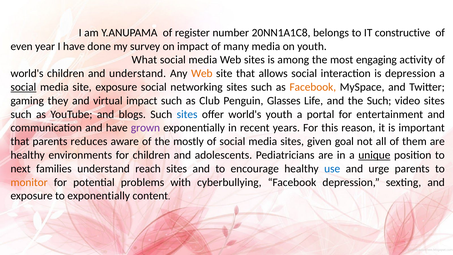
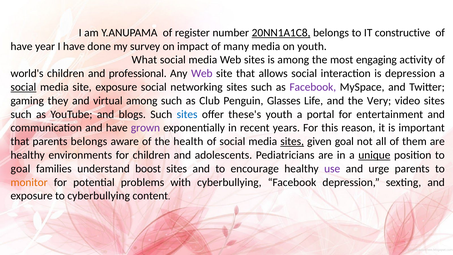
20NN1A1C8 underline: none -> present (281, 33)
even: even -> have (22, 46)
and understand: understand -> professional (138, 73)
Web colour: orange -> purple (202, 73)
Facebook colour: orange -> purple (313, 87)
virtual impact: impact -> among (142, 101)
the Such: Such -> Very (379, 101)
offer world's: world's -> these's (245, 114)
parents reduces: reduces -> belongs (89, 141)
mostly: mostly -> health (188, 141)
sites underline: none -> present (292, 141)
next: next -> goal (20, 169)
reach: reach -> boost (148, 169)
use colour: blue -> purple (332, 169)
to exponentially: exponentially -> cyberbullying (99, 196)
